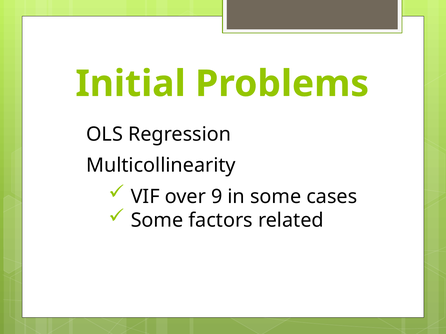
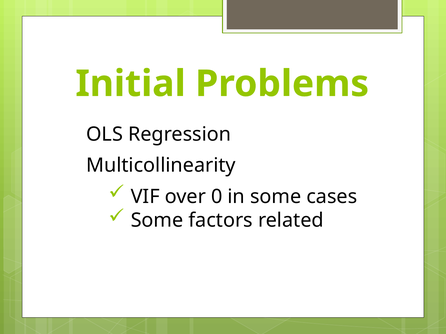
9: 9 -> 0 (217, 197)
